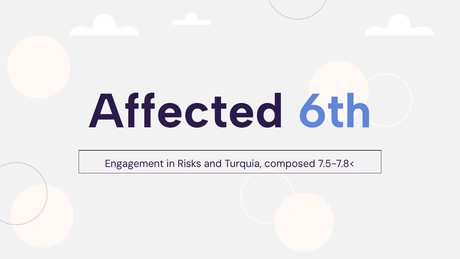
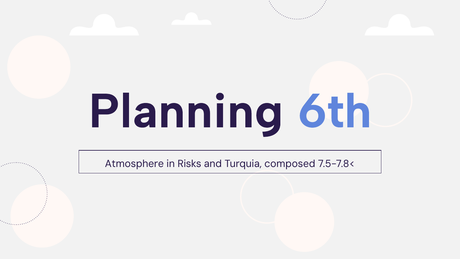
Affected: Affected -> Planning (186, 111)
Engagement: Engagement -> Atmosphere (134, 164)
